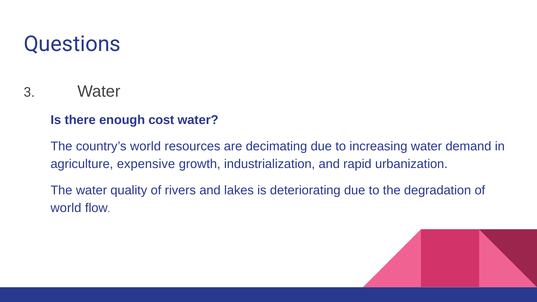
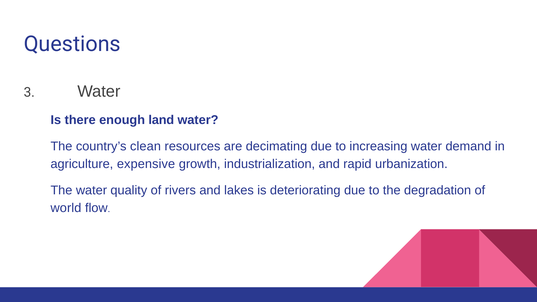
cost: cost -> land (161, 120)
country’s world: world -> clean (145, 146)
